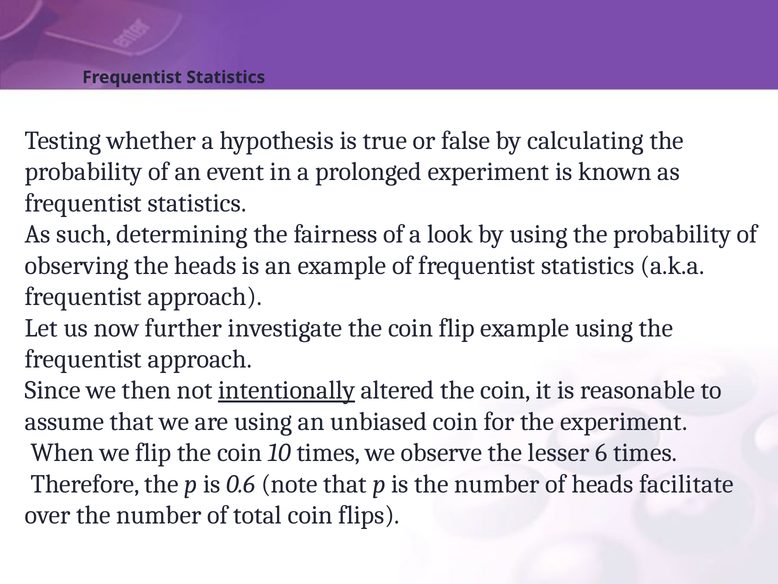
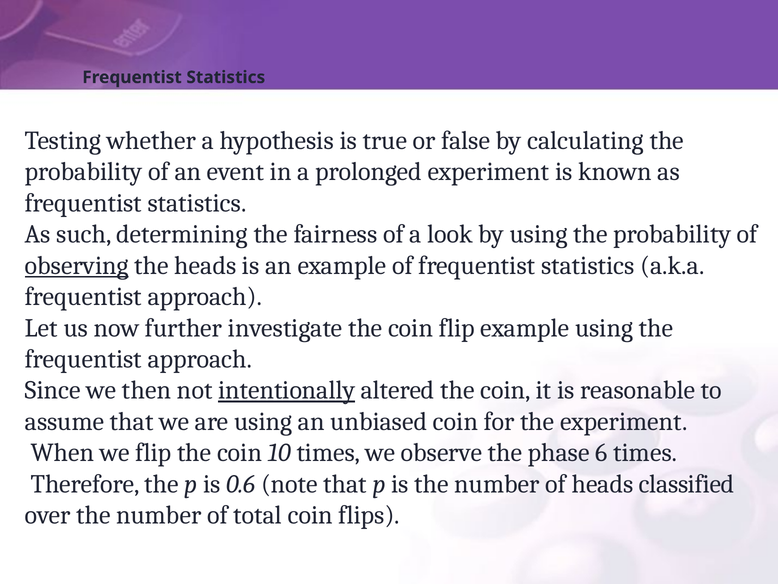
observing underline: none -> present (77, 266)
lesser: lesser -> phase (559, 453)
facilitate: facilitate -> classified (687, 484)
